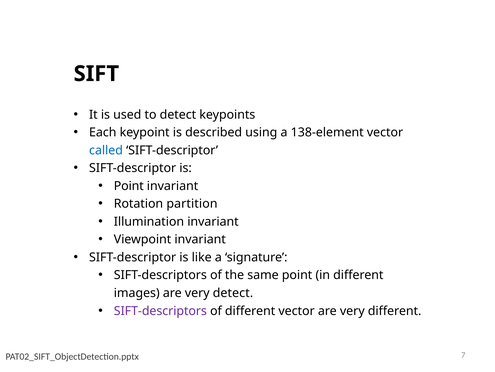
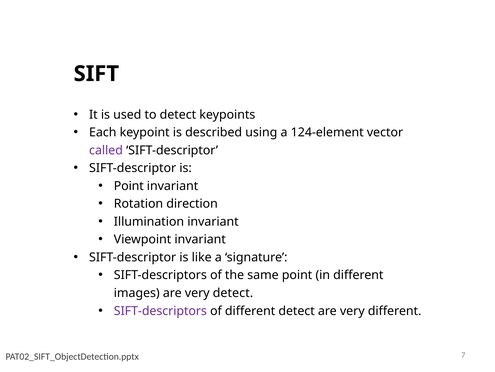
138-element: 138-element -> 124-element (327, 132)
called colour: blue -> purple (106, 150)
partition: partition -> direction (192, 203)
different vector: vector -> detect (297, 310)
